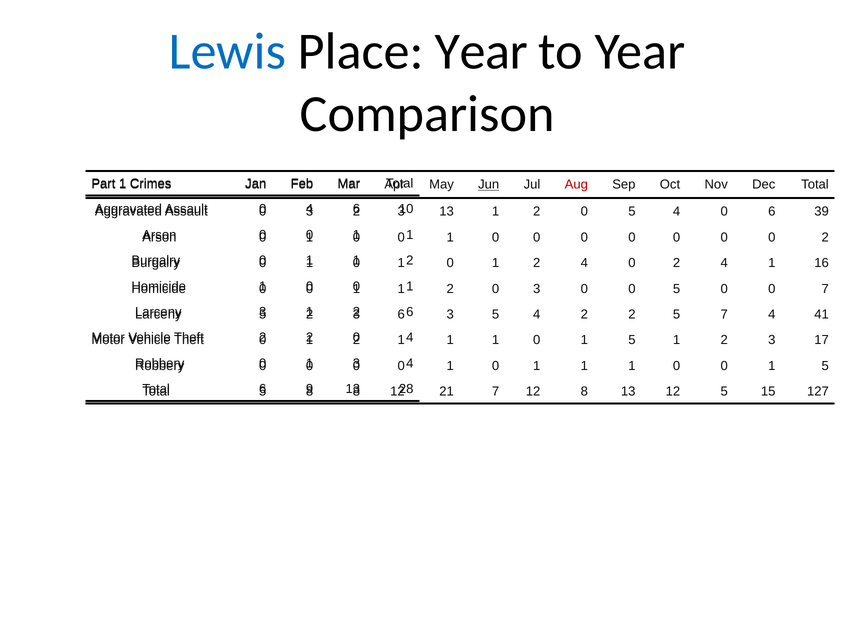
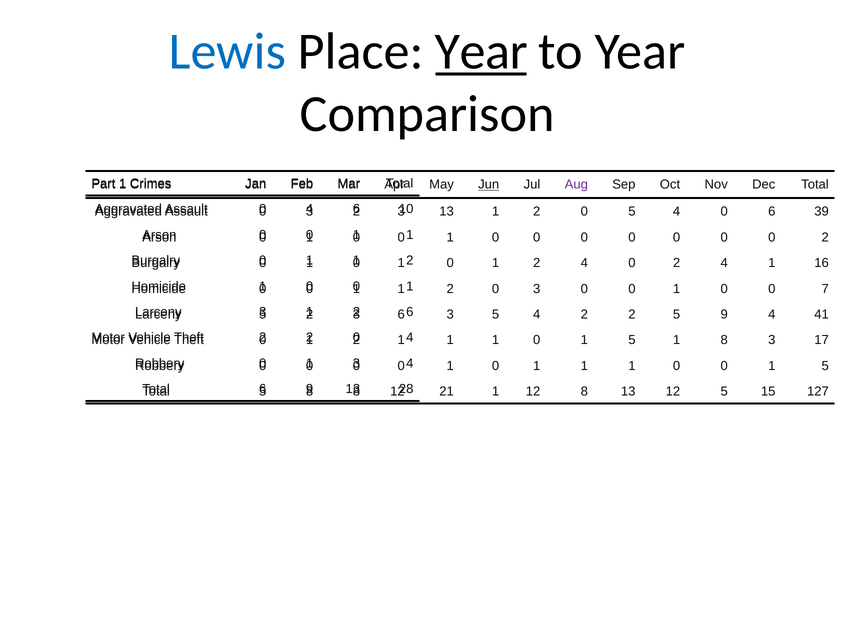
Year underline: none -> present (481, 51)
Aug colour: red -> purple (576, 185)
3 0 0 5: 5 -> 1 (677, 289)
5 7: 7 -> 9 (724, 314)
5 1 2: 2 -> 8 (724, 340)
21 7: 7 -> 1 (496, 392)
